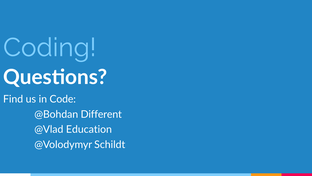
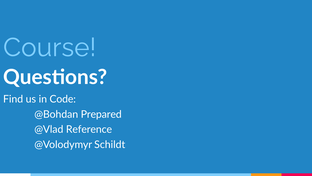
Coding: Coding -> Course (50, 47)
Different: Different -> Prepared (101, 114)
Education: Education -> Reference (89, 129)
